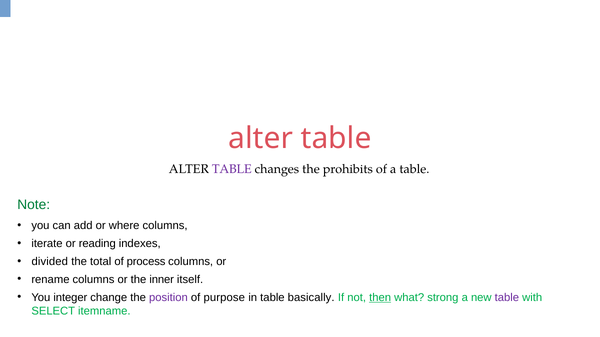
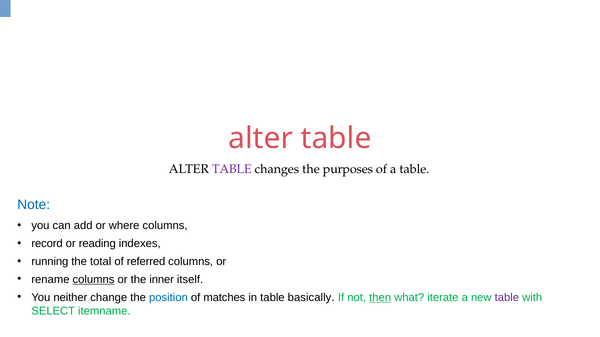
prohibits: prohibits -> purposes (348, 169)
Note colour: green -> blue (34, 205)
iterate: iterate -> record (47, 244)
divided: divided -> running (50, 262)
process: process -> referred (146, 262)
columns underline: none -> present (94, 280)
integer: integer -> neither (70, 298)
position colour: purple -> blue (168, 298)
purpose: purpose -> matches (224, 298)
strong: strong -> iterate (443, 298)
